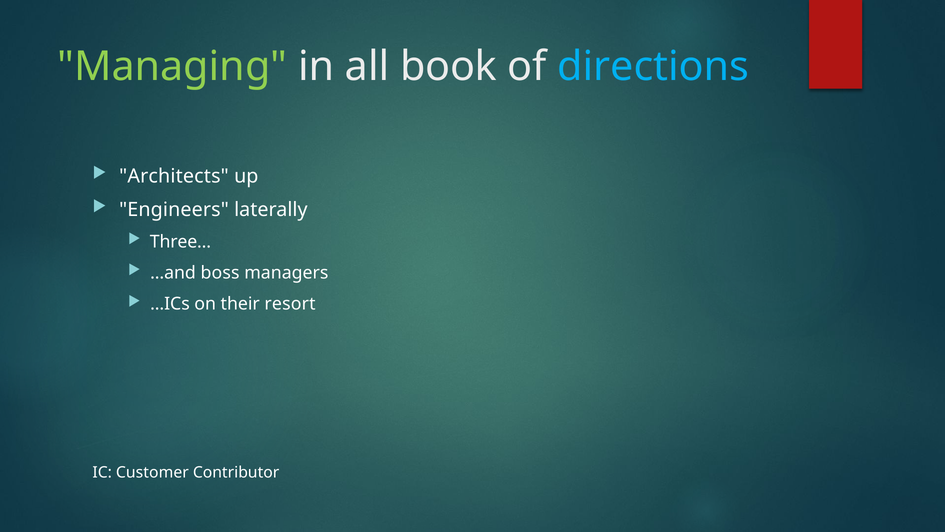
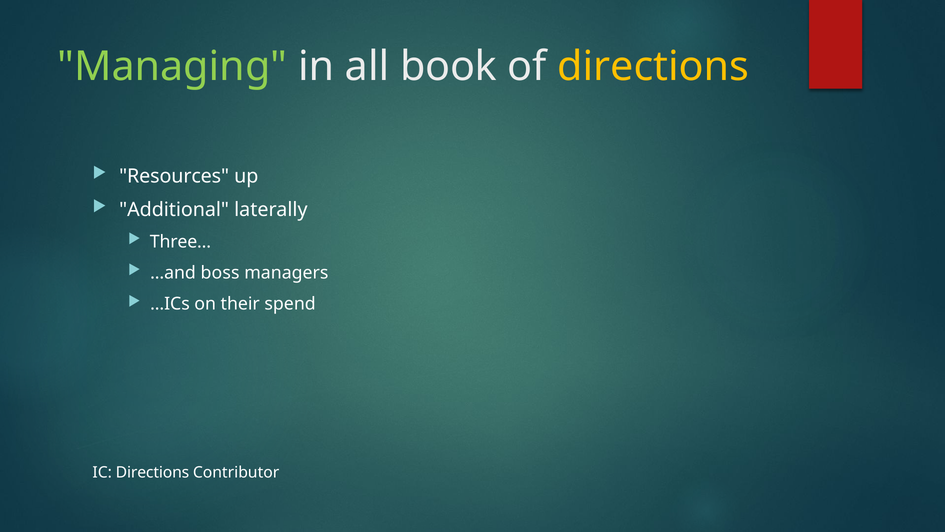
directions colour: light blue -> yellow (653, 66)
Architects: Architects -> Resources (174, 176)
Engineers: Engineers -> Additional (174, 209)
resort: resort -> spend (290, 304)
IC Customer: Customer -> Directions (152, 472)
